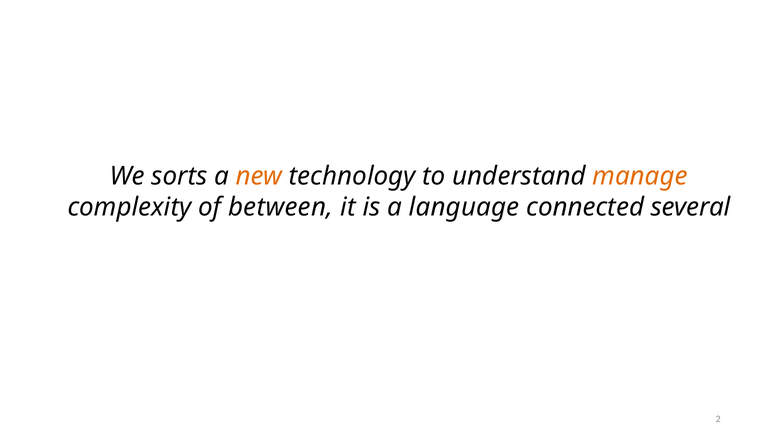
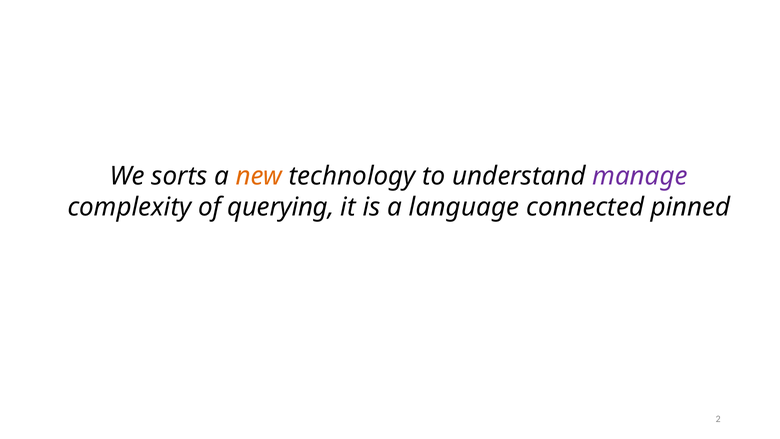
manage colour: orange -> purple (640, 176)
between: between -> querying (281, 207)
several: several -> pinned (691, 207)
